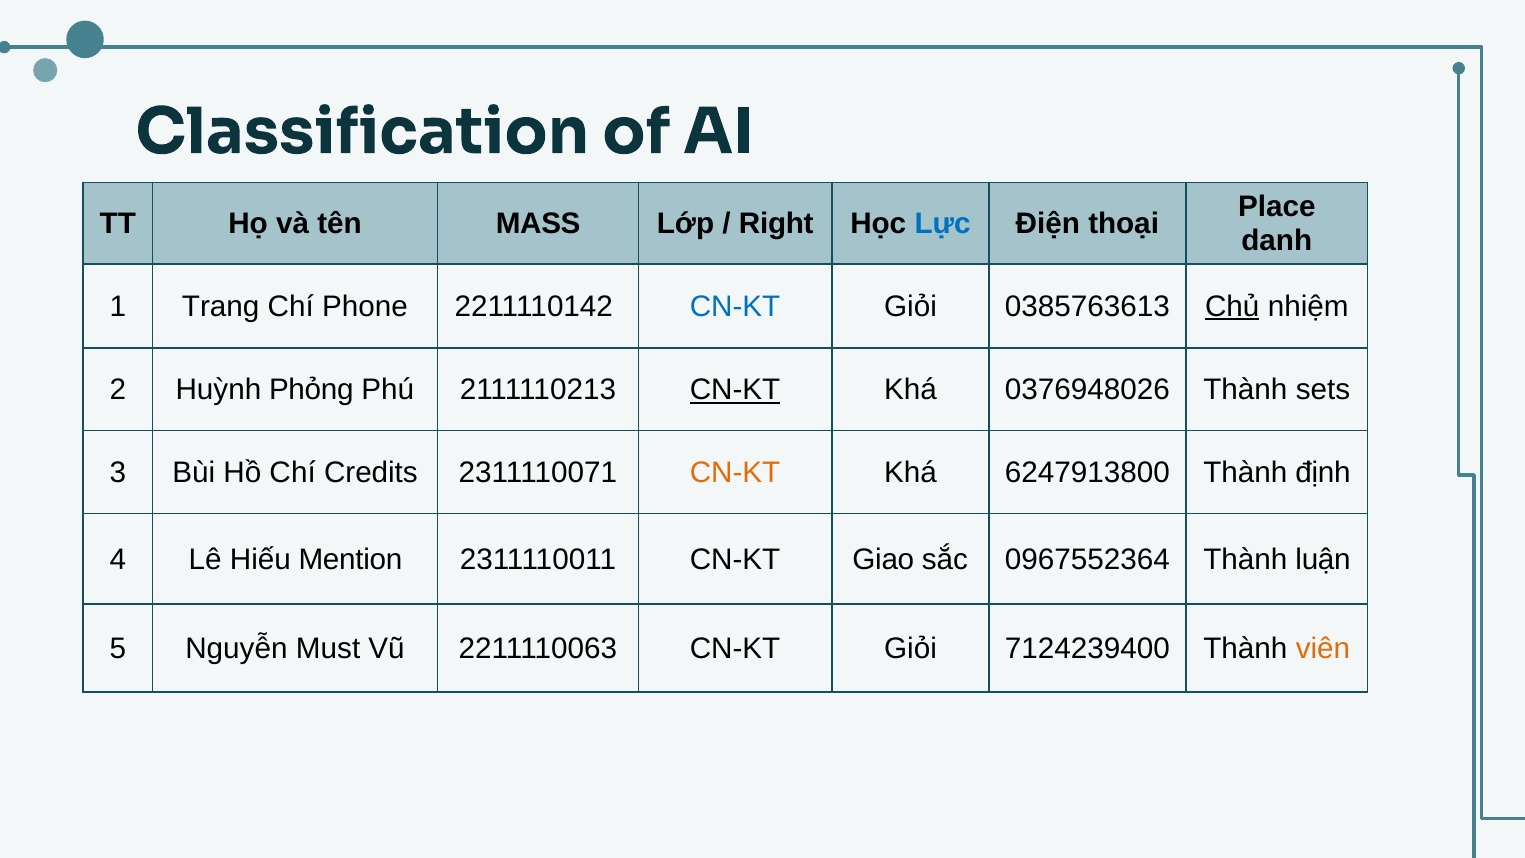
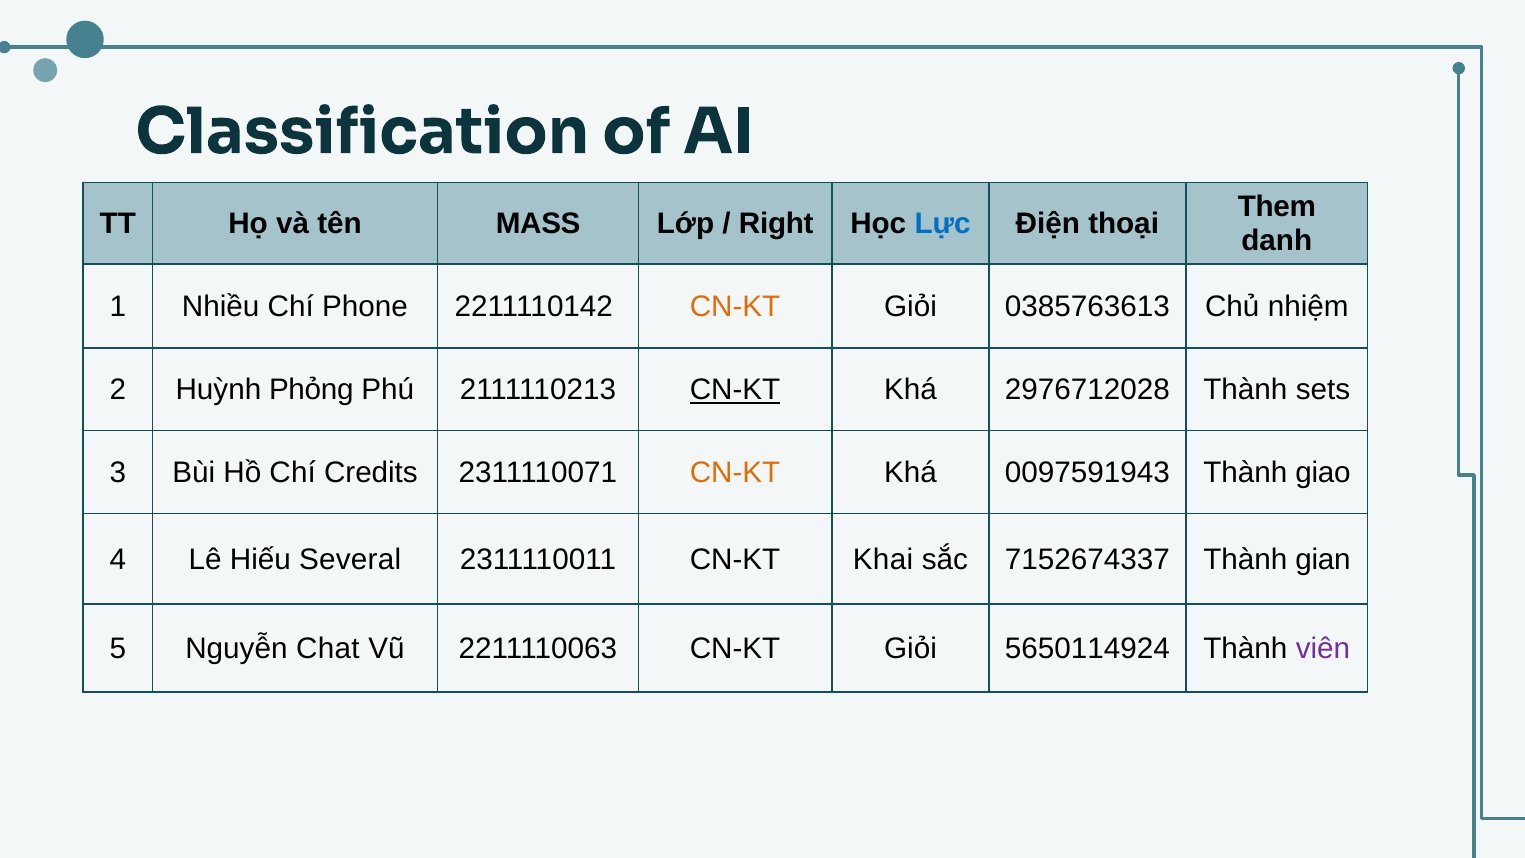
Place: Place -> Them (1277, 207)
Trang: Trang -> Nhiều (221, 307)
CN-KT colour: blue -> orange (735, 307)
Chủ underline: present -> none (1232, 307)
0376948026: 0376948026 -> 2976712028 (1087, 390)
6247913800: 6247913800 -> 0097591943 (1087, 473)
định: định -> giao (1323, 473)
Mention: Mention -> Several (350, 559)
Giao: Giao -> Khai (883, 559)
0967552364: 0967552364 -> 7152674337 (1087, 559)
luận: luận -> gian (1323, 559)
Must: Must -> Chat (328, 648)
7124239400: 7124239400 -> 5650114924 (1087, 648)
viên colour: orange -> purple (1323, 648)
